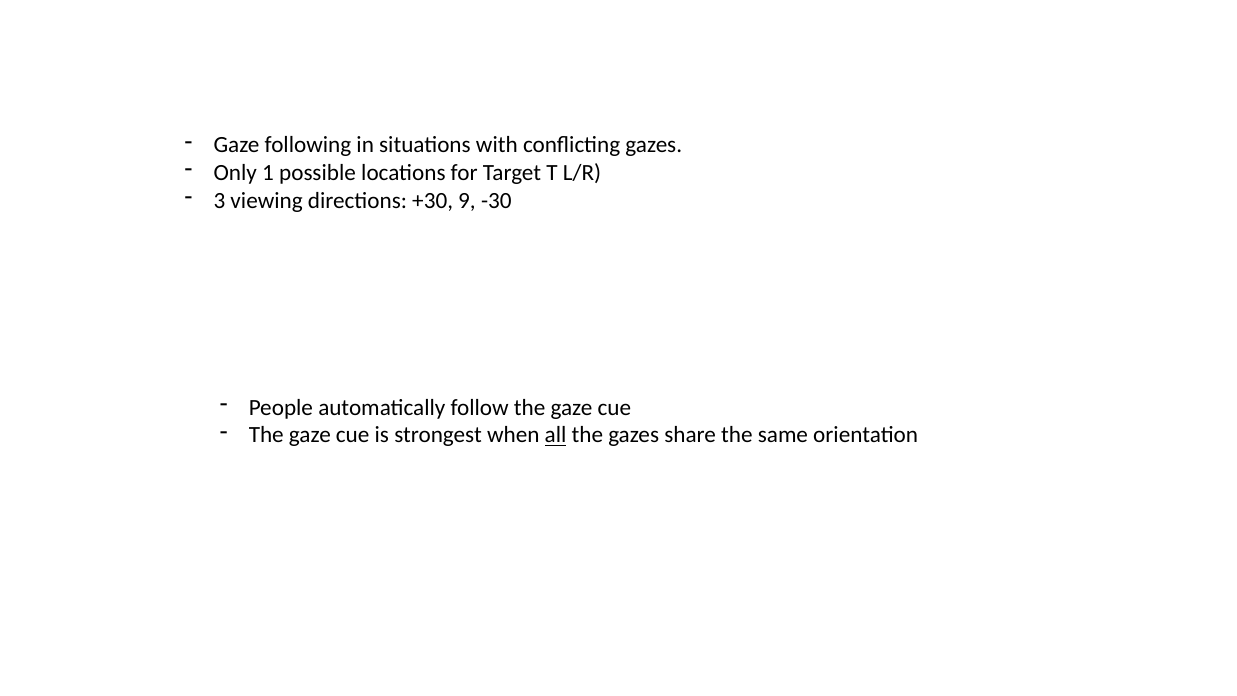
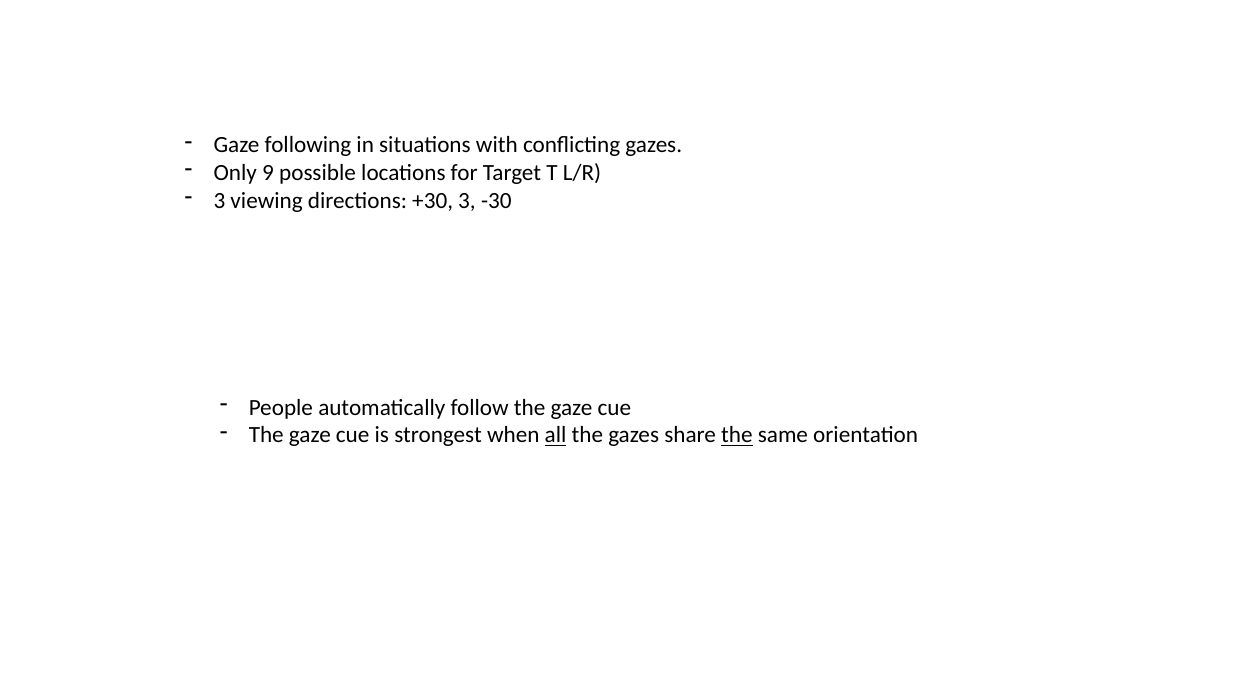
1: 1 -> 9 (268, 173)
+30 9: 9 -> 3 (467, 201)
the underline: none -> present (737, 435)
